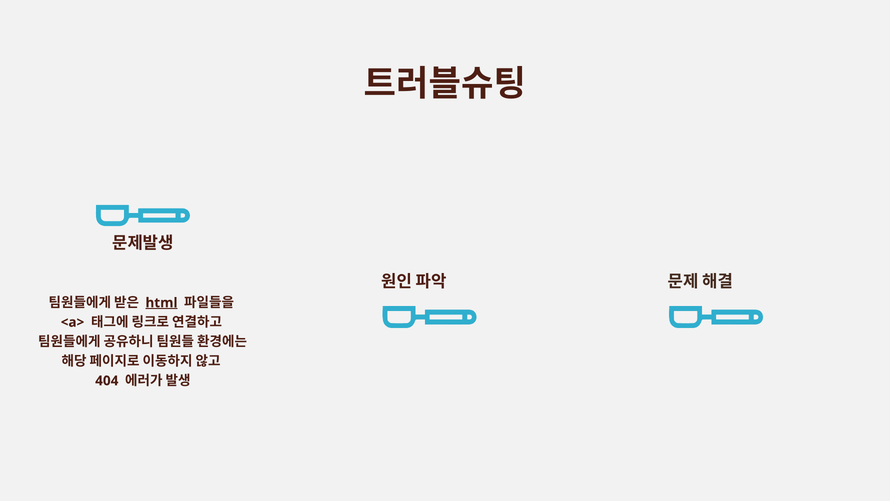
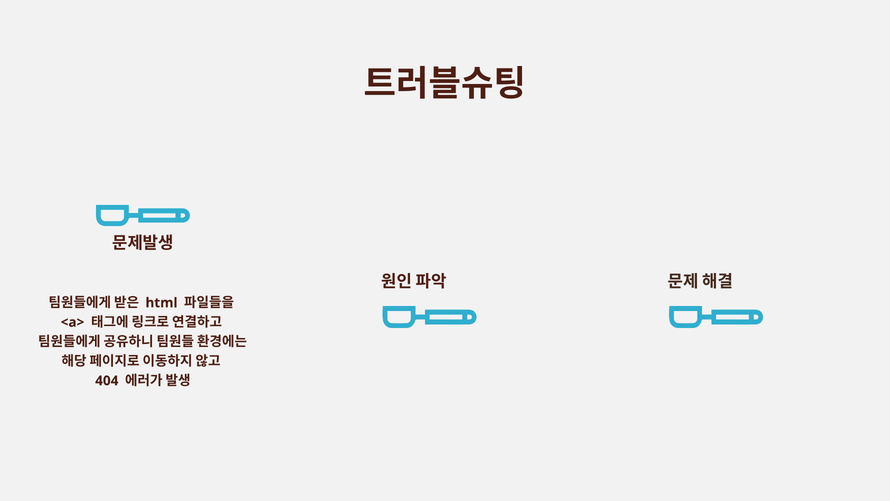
html underline: present -> none (161, 303)
